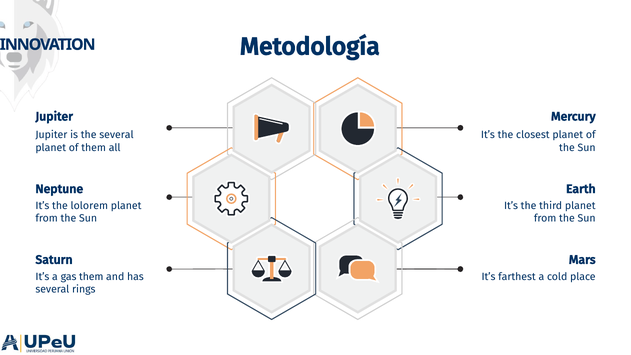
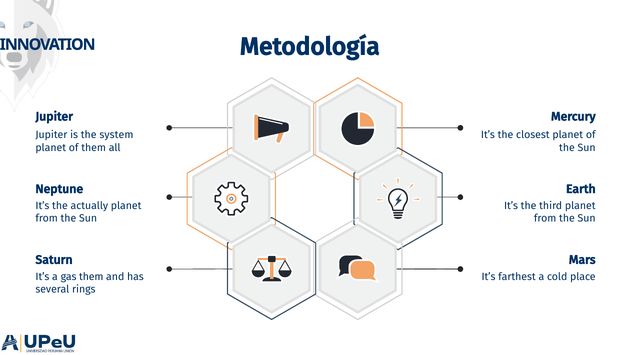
the several: several -> system (116, 135)
lolorem: lolorem -> actually (89, 206)
